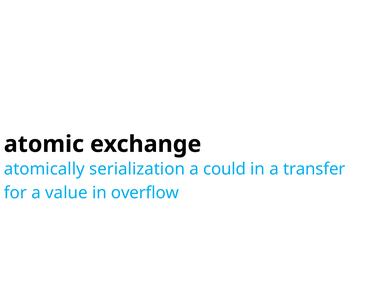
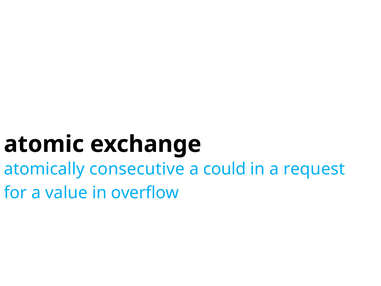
serialization: serialization -> consecutive (137, 169)
transfer: transfer -> request (314, 169)
